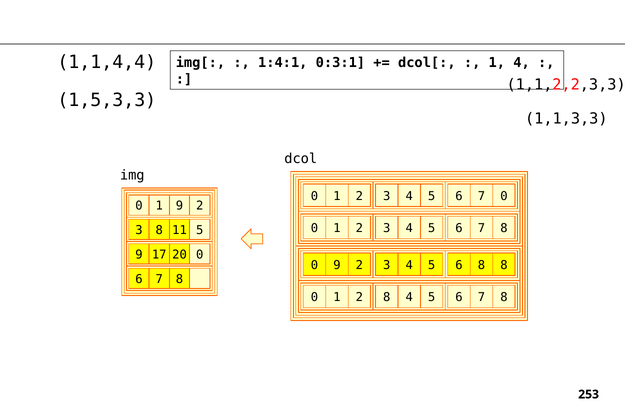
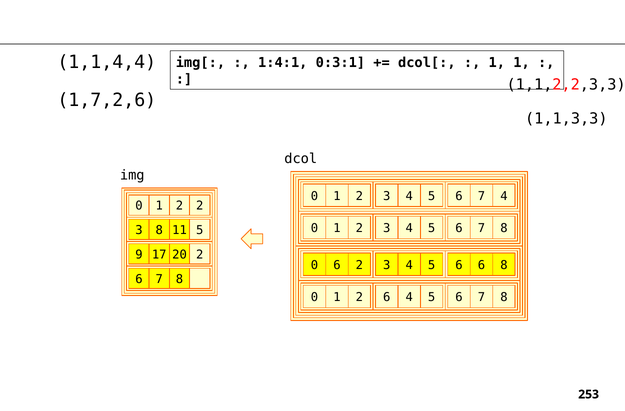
1 4: 4 -> 1 (522, 63)
1,5,3,3: 1,5,3,3 -> 1,7,2,6 (107, 100)
7 0: 0 -> 4 (504, 196)
9: 9 -> 2 (180, 206)
20 0: 0 -> 2 (200, 254)
0 9: 9 -> 6 (337, 265)
6 8: 8 -> 6 (481, 265)
1 2 8: 8 -> 6 (387, 297)
